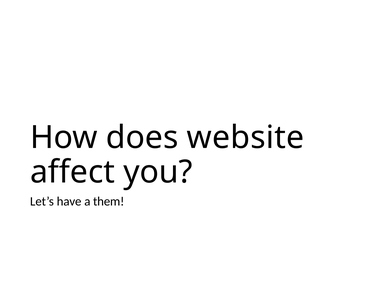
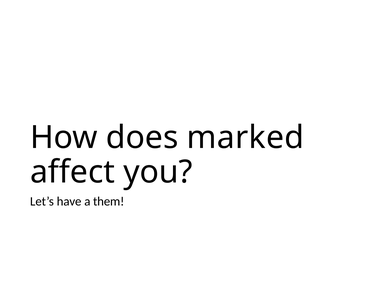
website: website -> marked (245, 138)
